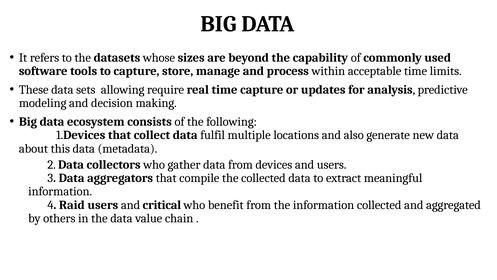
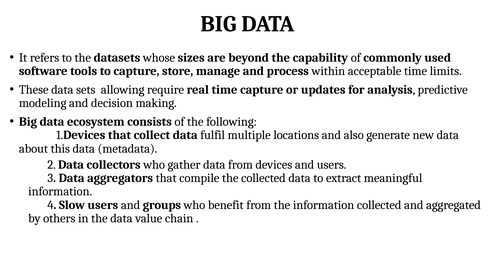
Raid: Raid -> Slow (72, 205)
critical: critical -> groups (162, 205)
